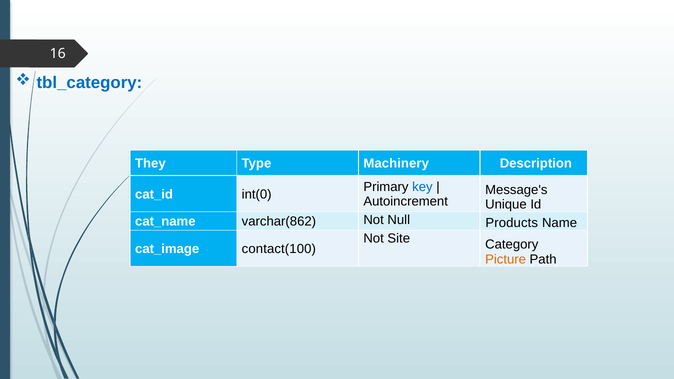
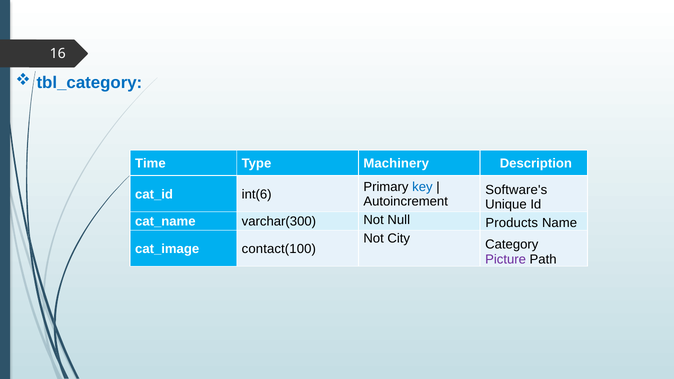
They: They -> Time (150, 164)
Message's: Message's -> Software's (516, 190)
int(0: int(0 -> int(6 (257, 194)
varchar(862: varchar(862 -> varchar(300 (279, 222)
Site: Site -> City (399, 239)
Picture colour: orange -> purple (506, 259)
